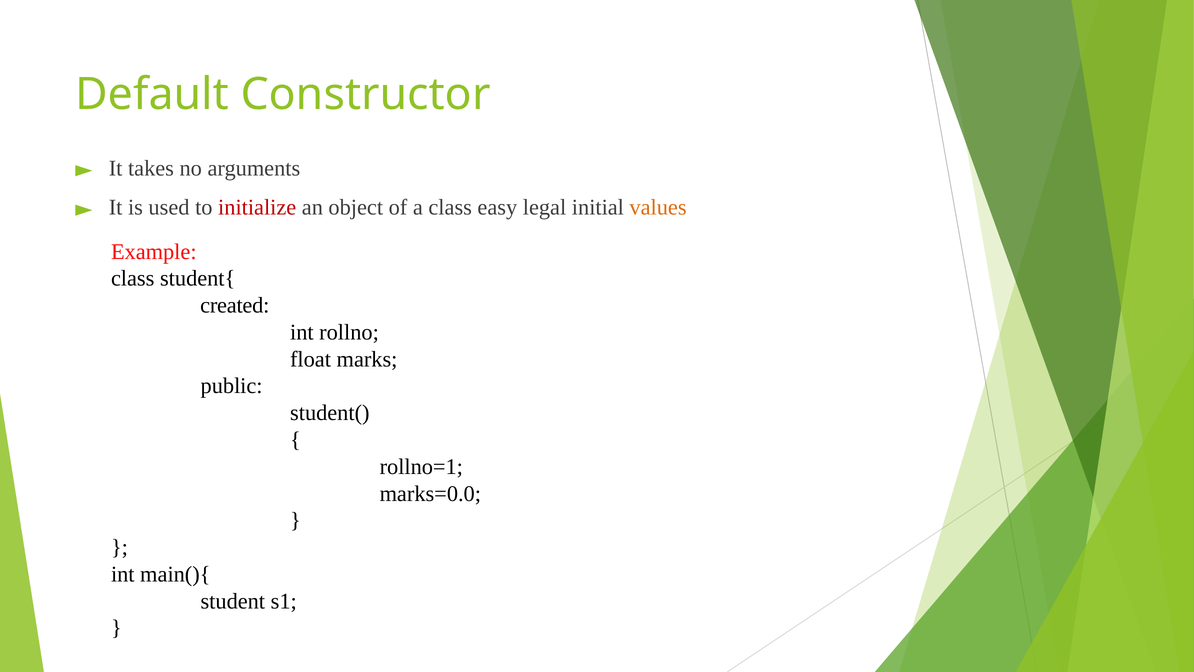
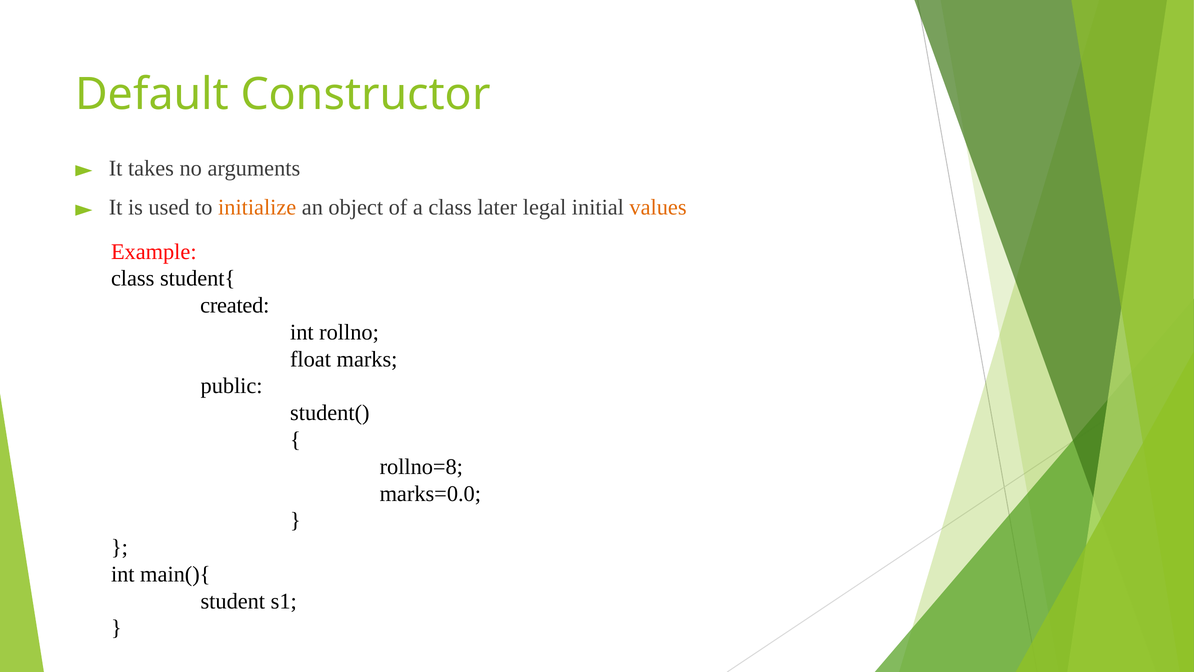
initialize colour: red -> orange (257, 207)
easy: easy -> later (497, 207)
rollno=1: rollno=1 -> rollno=8 (421, 466)
